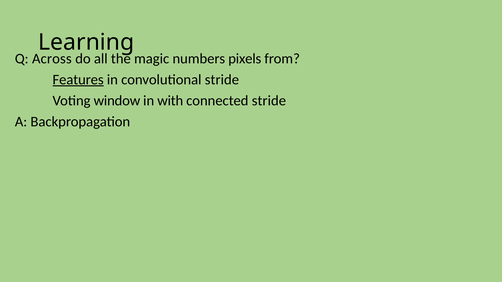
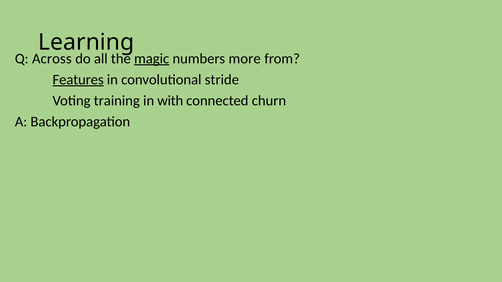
magic underline: none -> present (152, 59)
pixels: pixels -> more (245, 59)
window: window -> training (117, 101)
connected stride: stride -> churn (269, 101)
